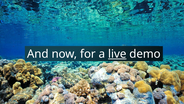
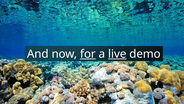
for underline: none -> present (88, 54)
